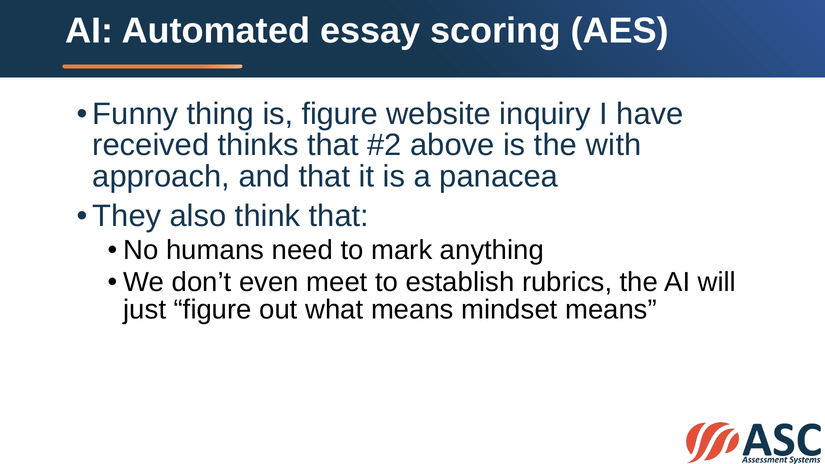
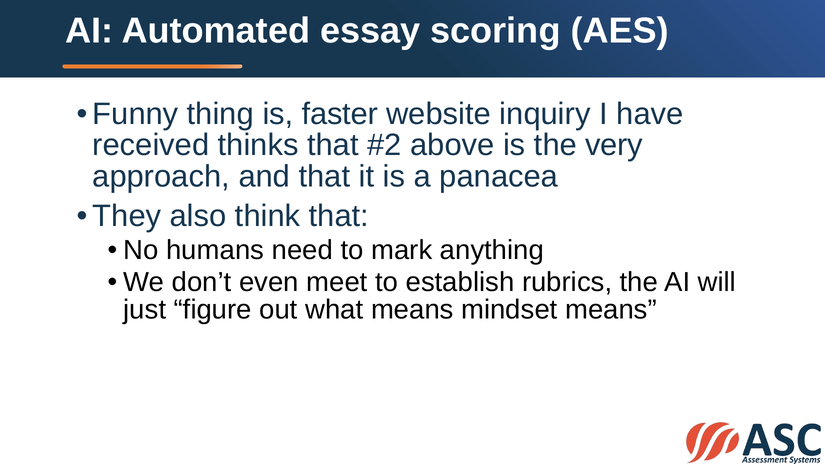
is figure: figure -> faster (340, 114)
with: with -> very (614, 145)
